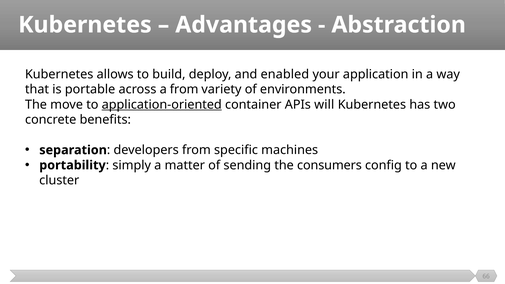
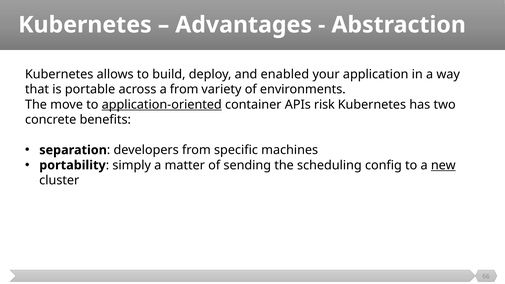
will: will -> risk (324, 105)
consumers: consumers -> scheduling (329, 165)
new underline: none -> present (443, 165)
